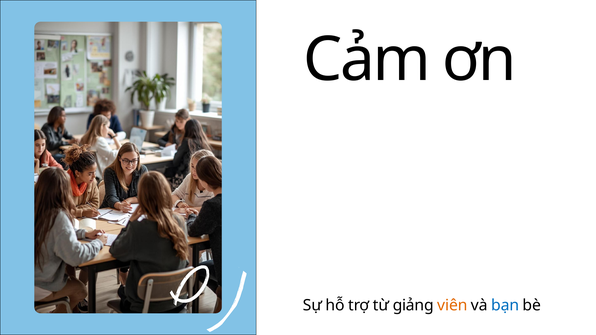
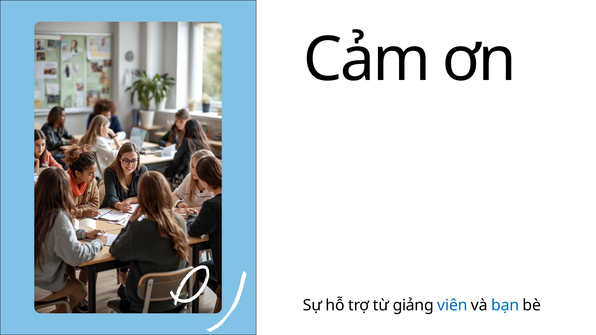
viên colour: orange -> blue (452, 305)
